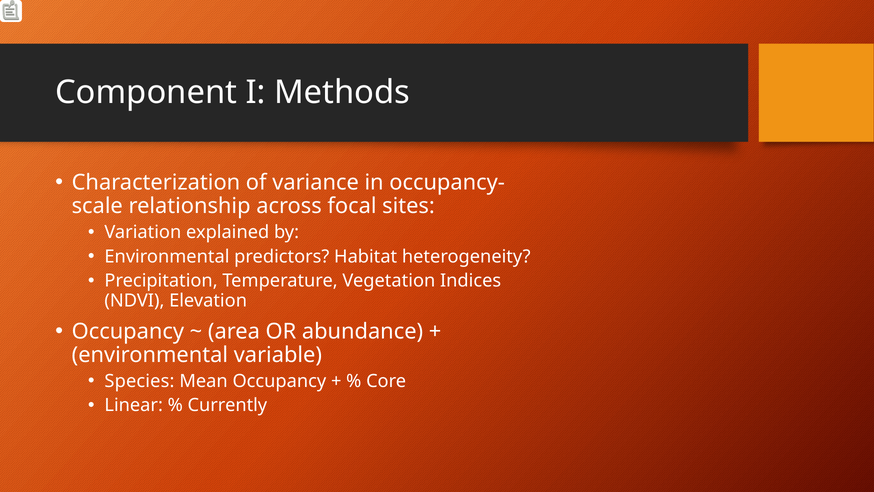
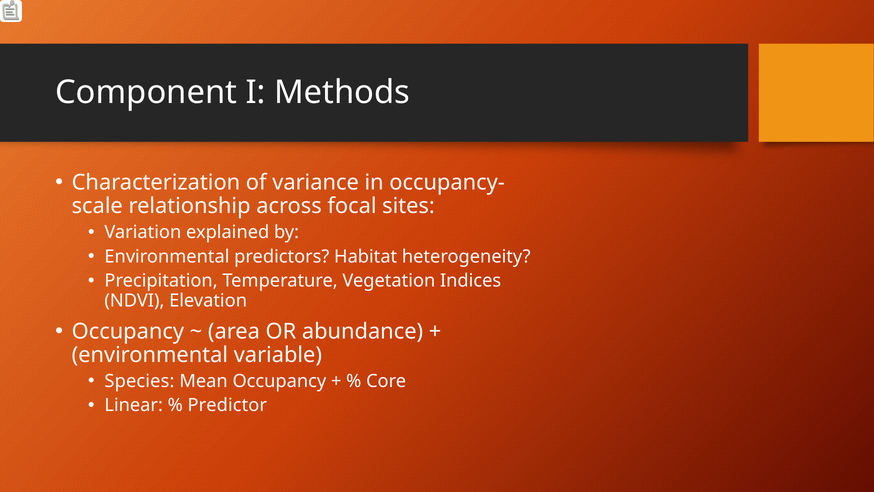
Currently: Currently -> Predictor (227, 405)
